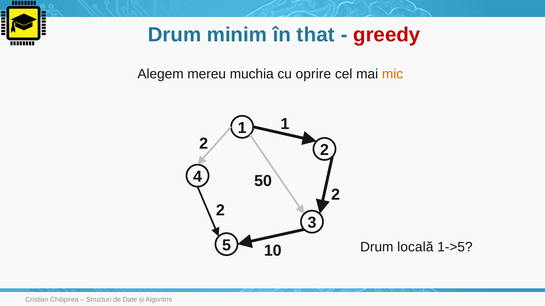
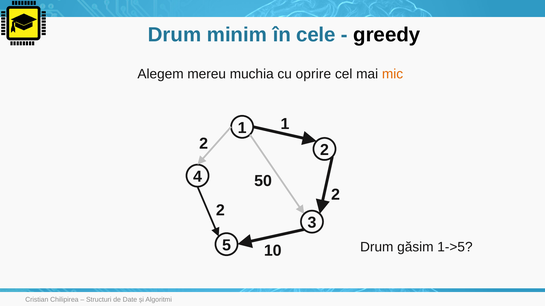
that: that -> cele (316, 35)
greedy colour: red -> black (387, 35)
locală: locală -> găsim (415, 248)
